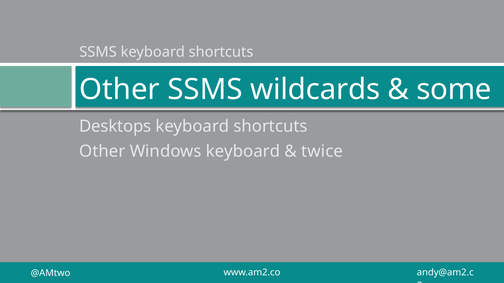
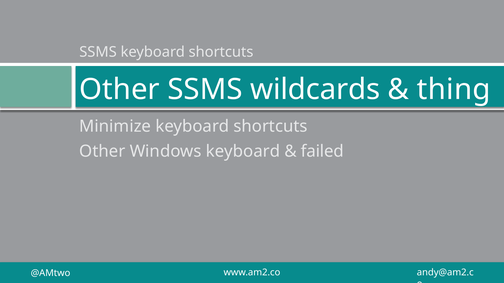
some: some -> thing (454, 90)
Desktops: Desktops -> Minimize (115, 127)
twice: twice -> failed (322, 152)
